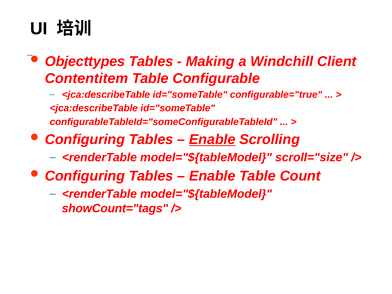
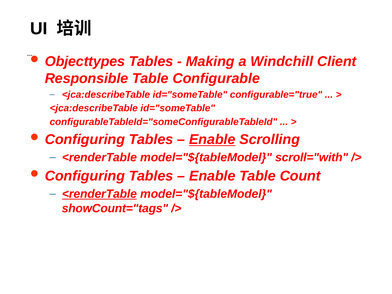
Contentitem: Contentitem -> Responsible (87, 79)
scroll="size: scroll="size -> scroll="with (312, 157)
<renderTable underline: none -> present (99, 194)
